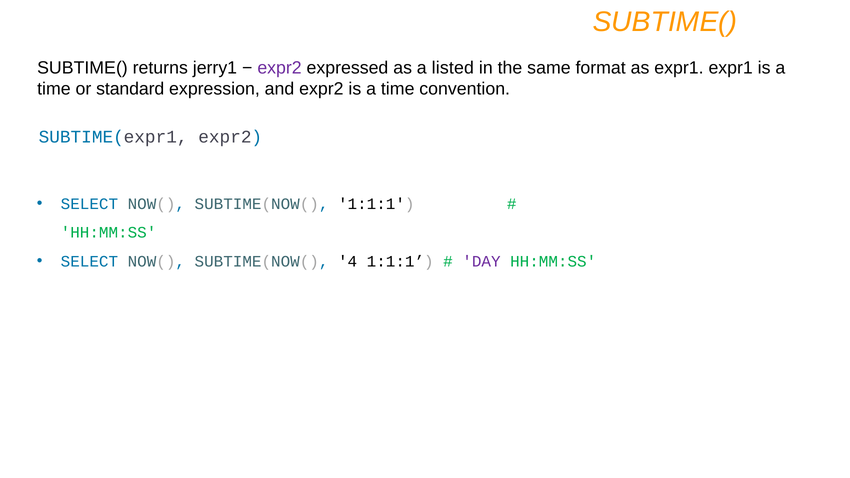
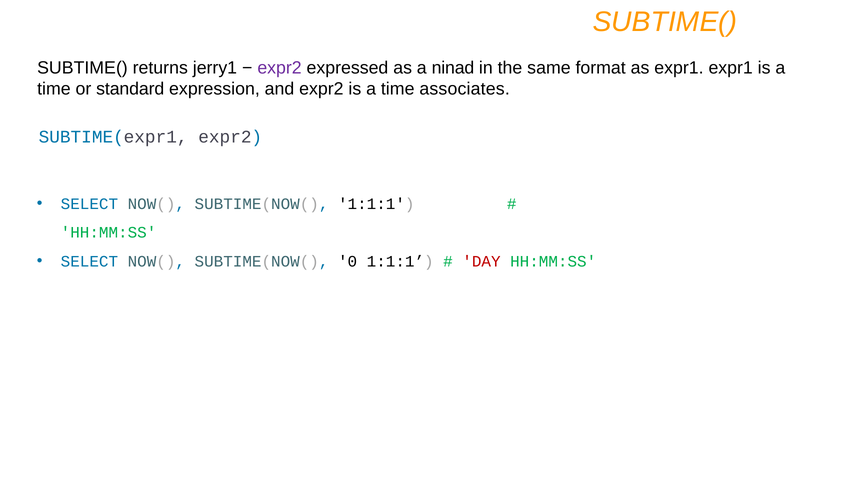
listed: listed -> ninad (453, 68)
convention: convention -> associates (465, 89)
4: 4 -> 0 (348, 261)
DAY colour: purple -> red (481, 261)
